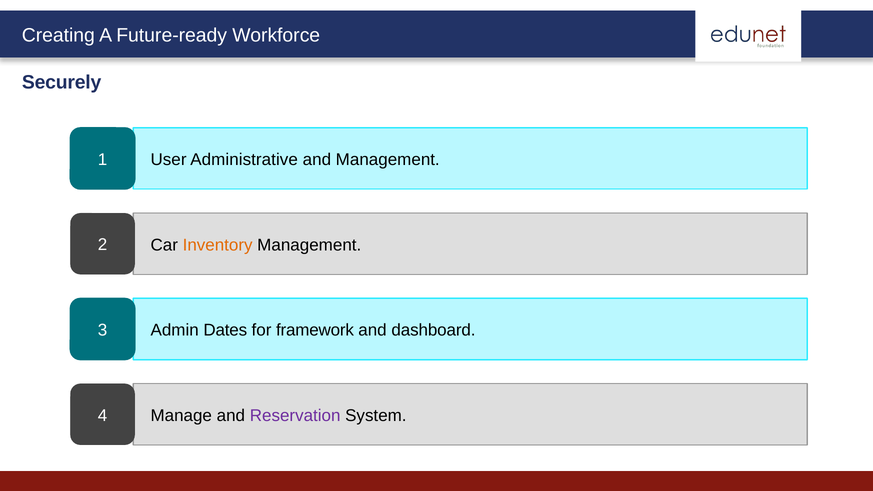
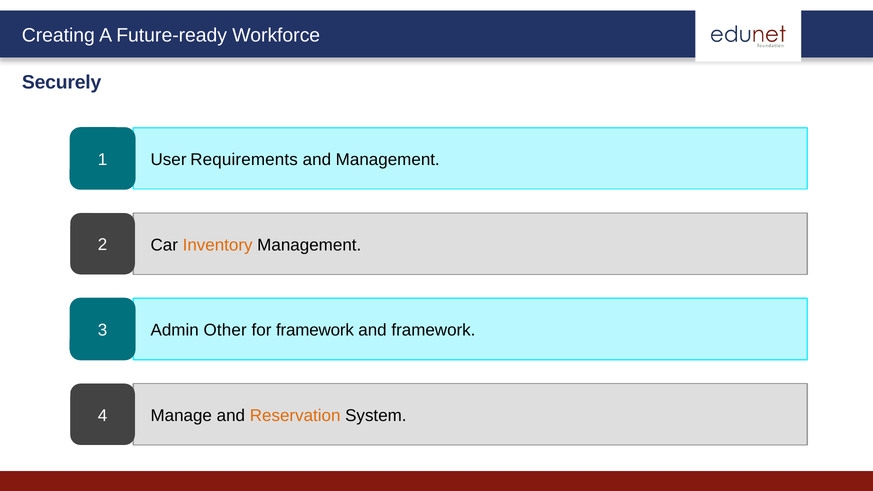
Administrative: Administrative -> Requirements (244, 160)
Dates: Dates -> Other (225, 330)
and dashboard: dashboard -> framework (433, 330)
Reservation colour: purple -> orange (295, 416)
